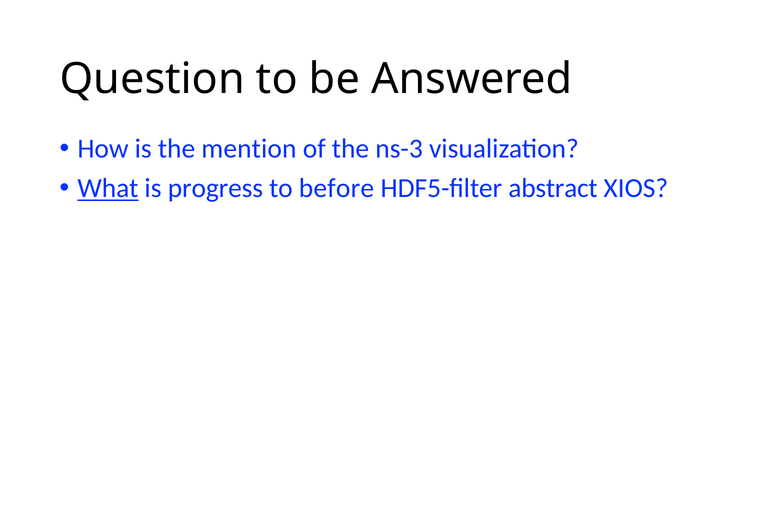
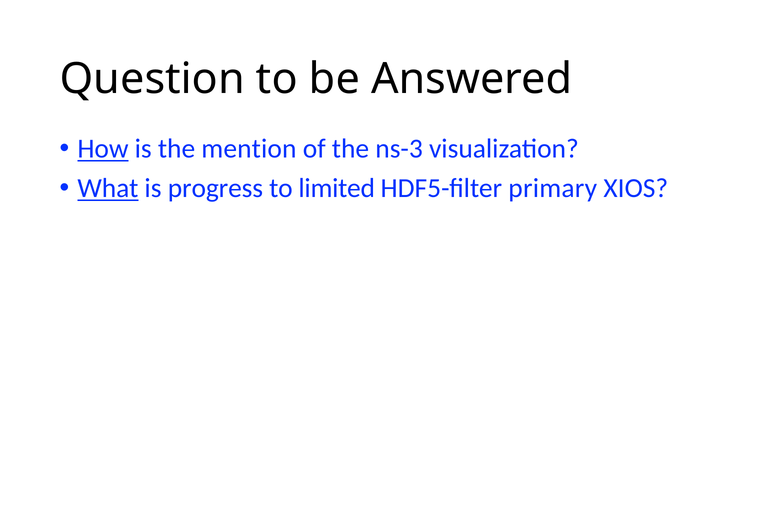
How underline: none -> present (103, 149)
before: before -> limited (337, 188)
abstract: abstract -> primary (553, 188)
